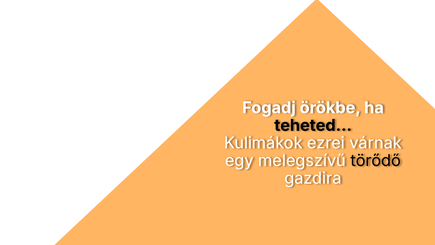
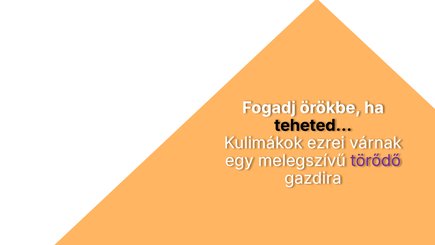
törődő colour: black -> purple (376, 161)
